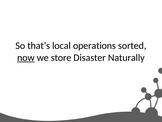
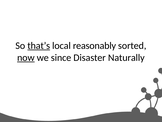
that’s underline: none -> present (39, 46)
operations: operations -> reasonably (94, 46)
store: store -> since (61, 57)
